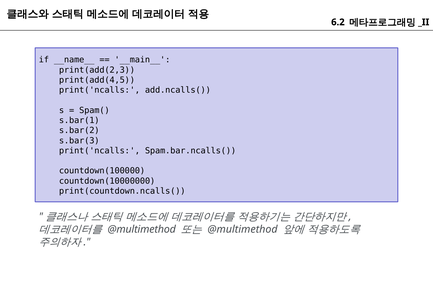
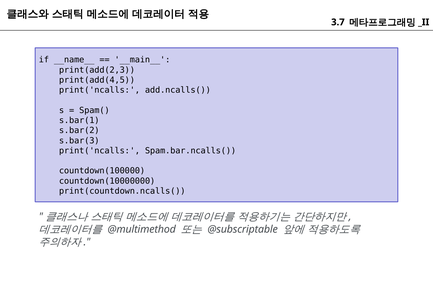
6.2: 6.2 -> 3.7 (338, 22)
@multimethod: @multimethod -> @subscriptable (243, 230)
